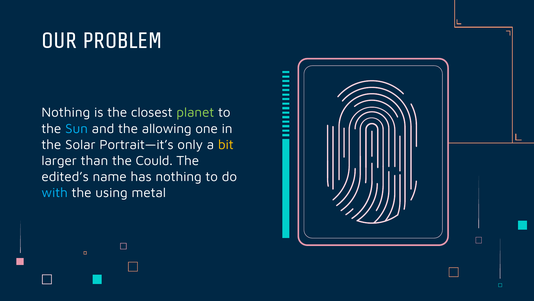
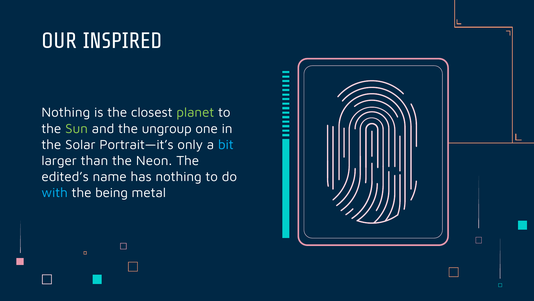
PROBLEM: PROBLEM -> INSPIRED (122, 41)
Sun colour: light blue -> light green (76, 128)
allowing: allowing -> ungroup (167, 128)
bit colour: yellow -> light blue (226, 144)
Could: Could -> Neon (154, 160)
using: using -> being (112, 192)
